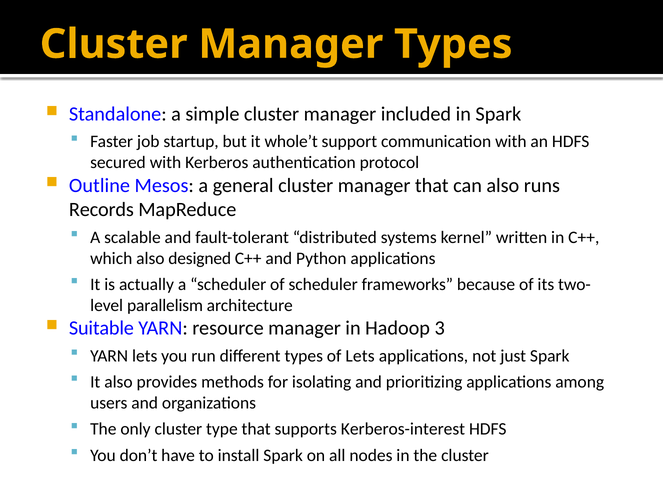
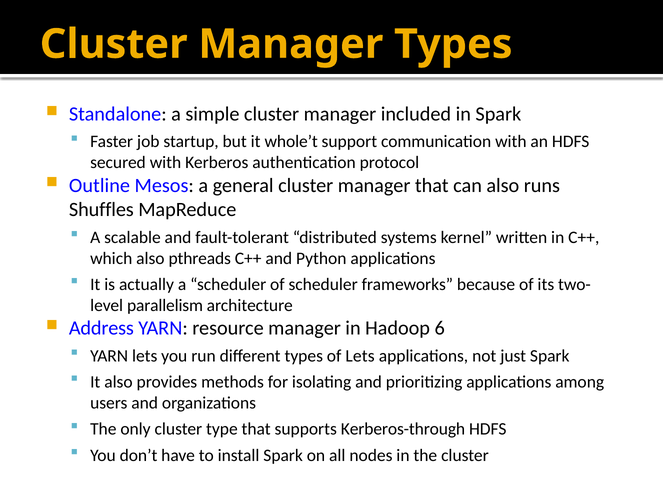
Records: Records -> Shuffles (101, 210)
designed: designed -> pthreads (200, 258)
Suitable: Suitable -> Address (101, 328)
3: 3 -> 6 (440, 328)
Kerberos-interest: Kerberos-interest -> Kerberos-through (403, 429)
